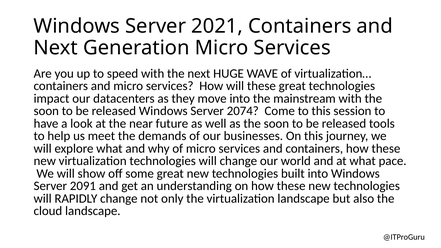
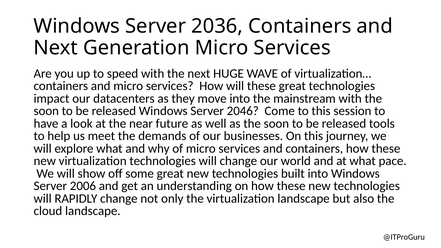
2021: 2021 -> 2036 (217, 26)
2074: 2074 -> 2046 (243, 111)
2091: 2091 -> 2006 (83, 186)
